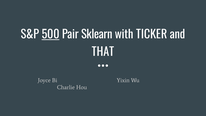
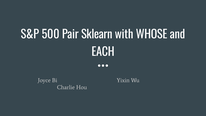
500 underline: present -> none (51, 35)
TICKER: TICKER -> WHOSE (152, 35)
THAT: THAT -> EACH (103, 52)
